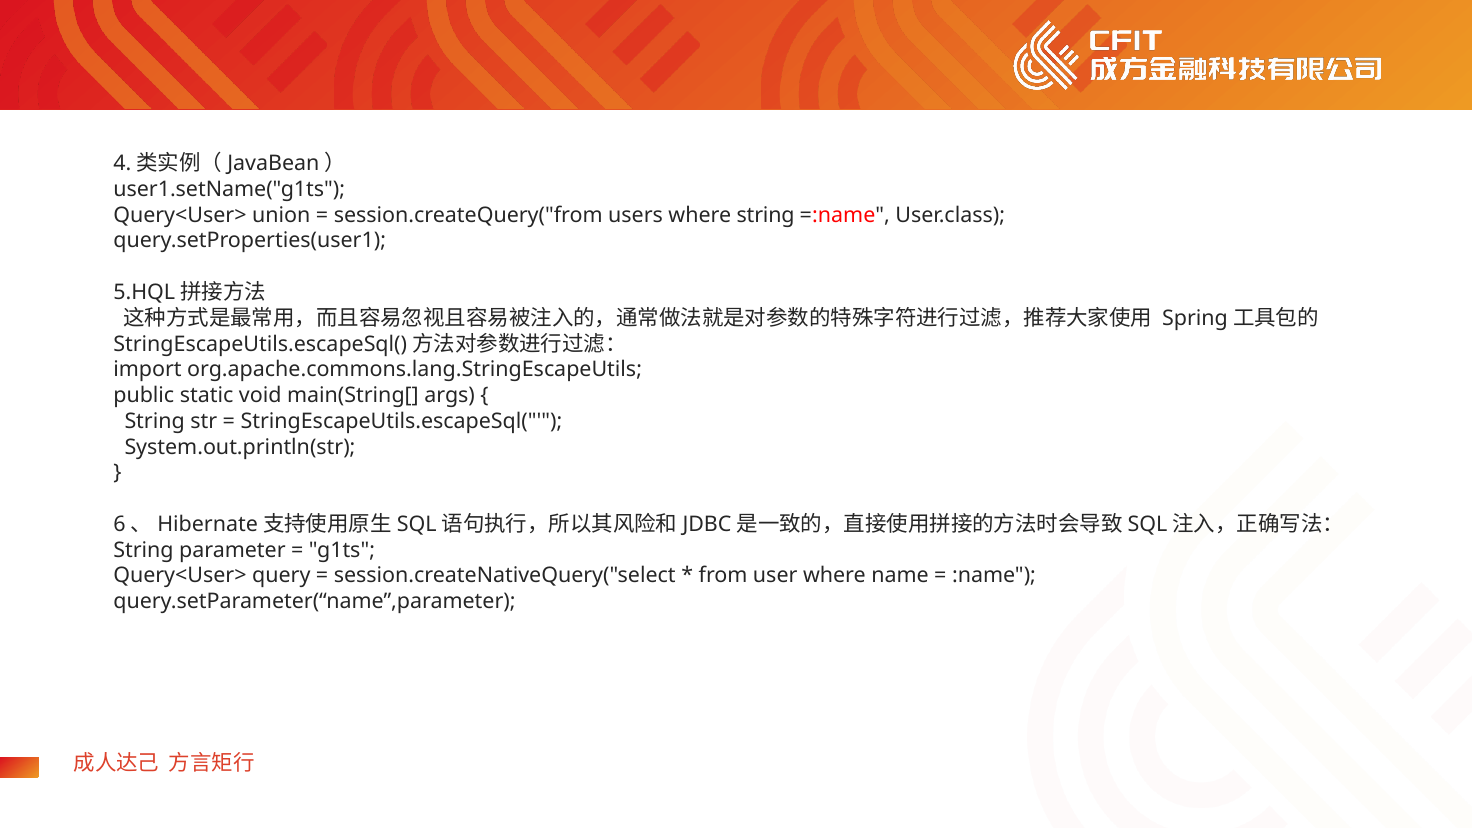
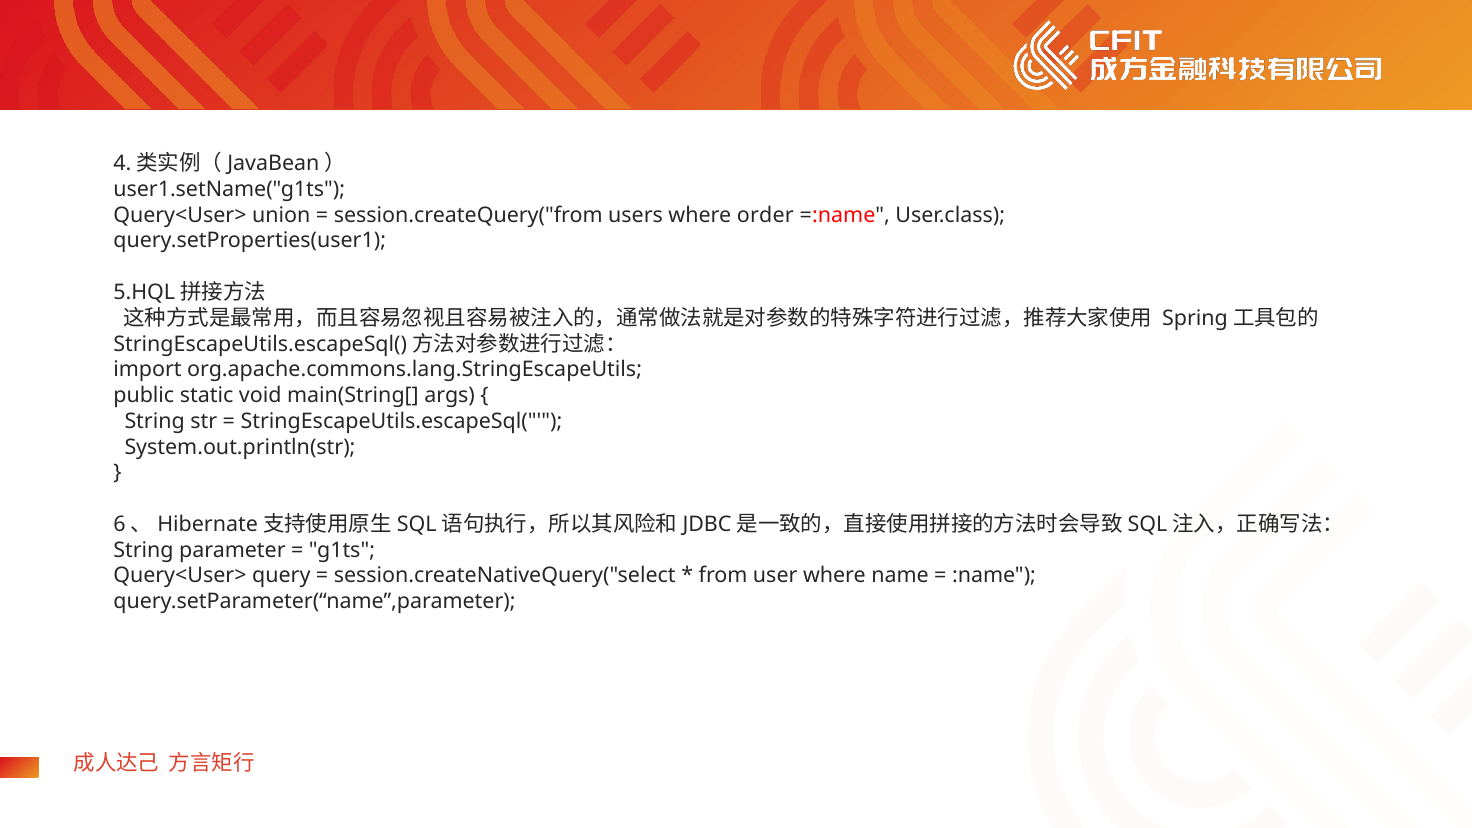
where string: string -> order (765, 215)
